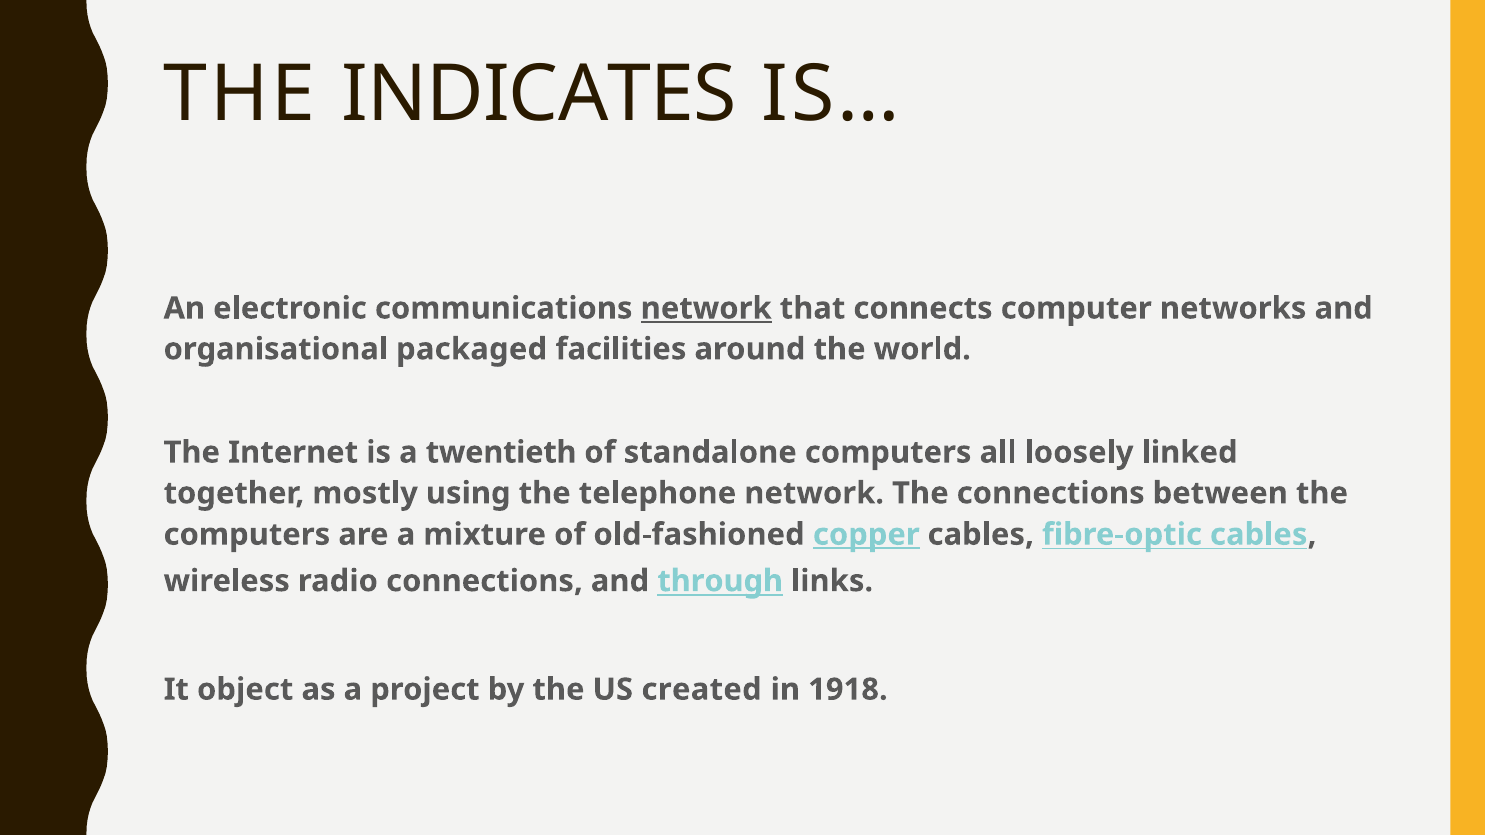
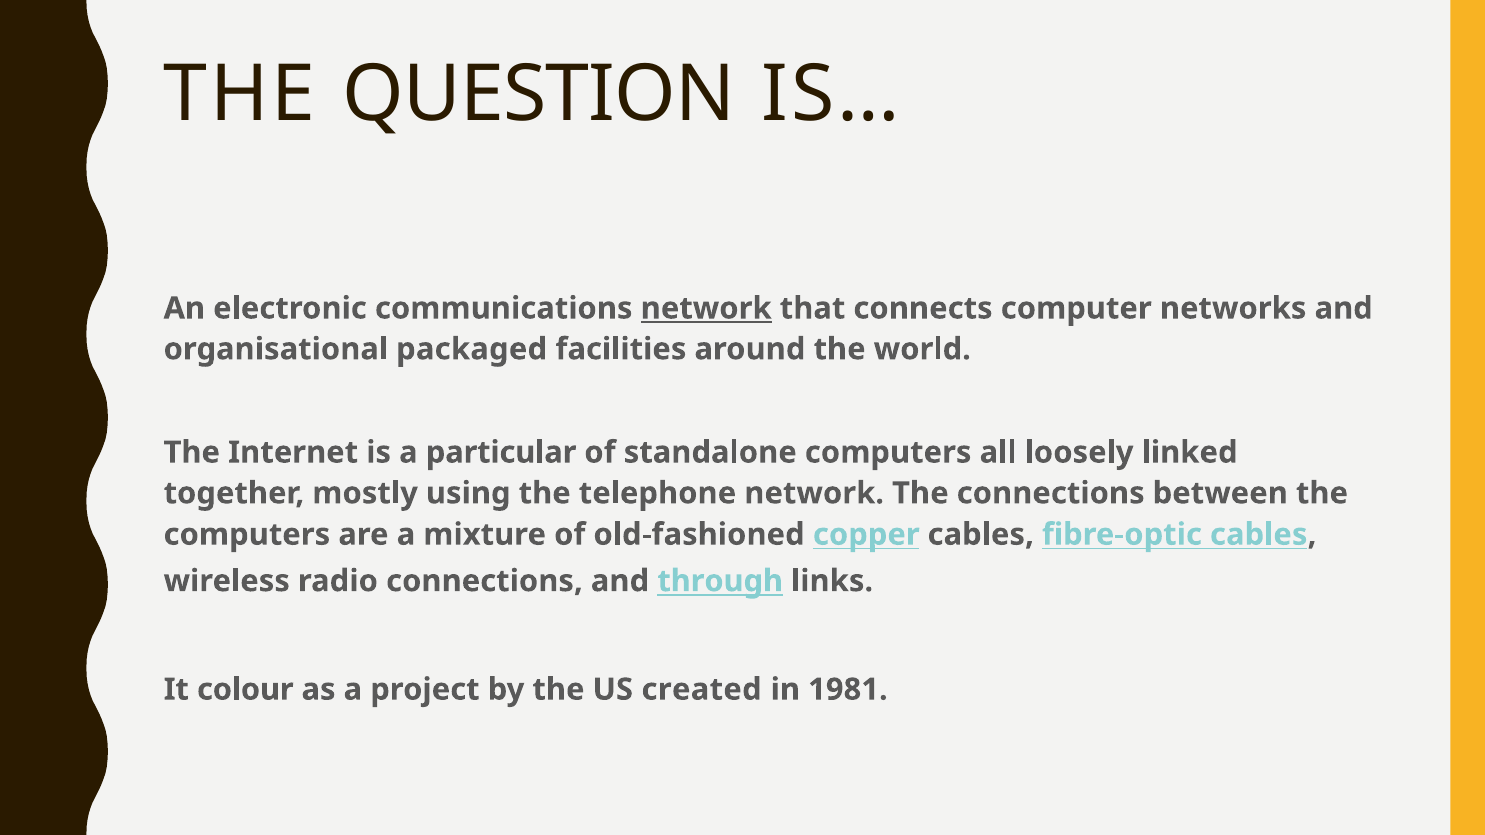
INDICATES: INDICATES -> QUESTION (539, 94)
twentieth: twentieth -> particular (501, 453)
copper underline: present -> none (866, 535)
object: object -> colour (245, 690)
1918: 1918 -> 1981 (848, 690)
